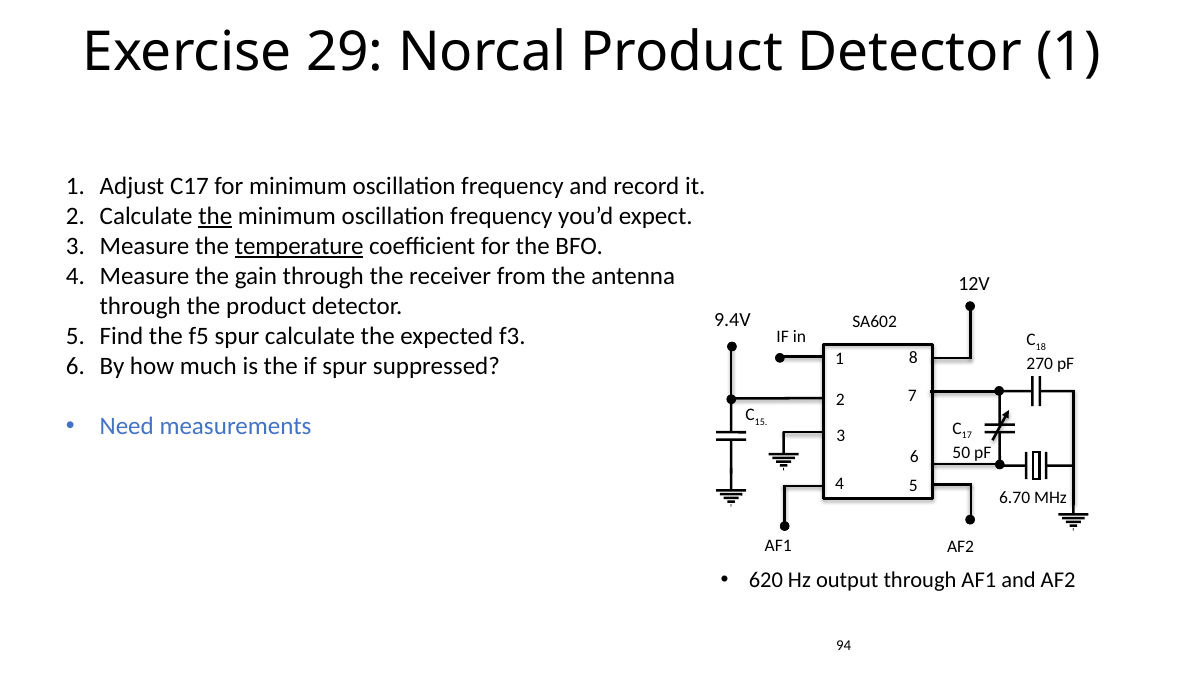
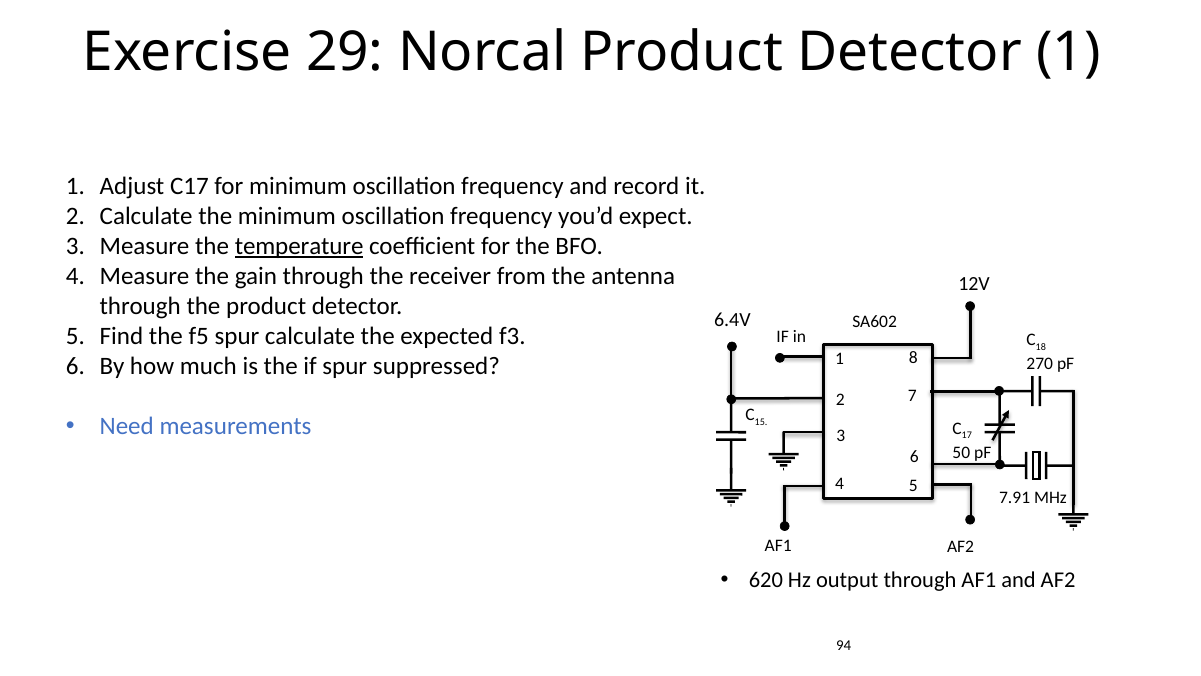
the underline: present -> none (215, 216)
9.4V: 9.4V -> 6.4V (732, 320)
6.70: 6.70 -> 7.91 (1015, 497)
